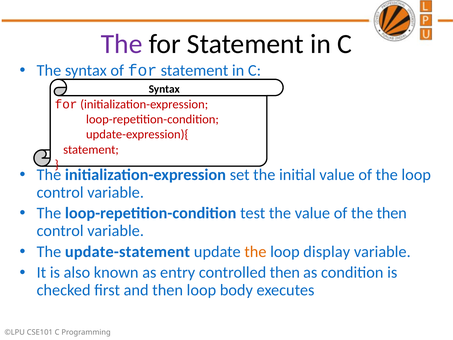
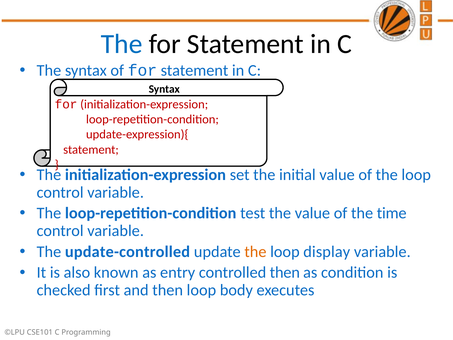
The colour: purple -> blue (122, 44)
the then: then -> time (392, 213)
update-statement: update-statement -> update-controlled (127, 252)
